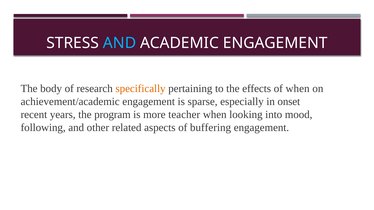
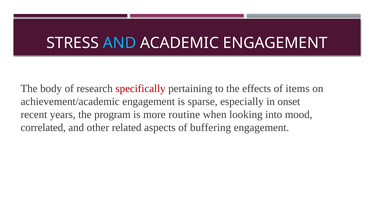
specifically colour: orange -> red (141, 89)
of when: when -> items (298, 89)
teacher: teacher -> routine (184, 115)
following: following -> correlated (43, 128)
